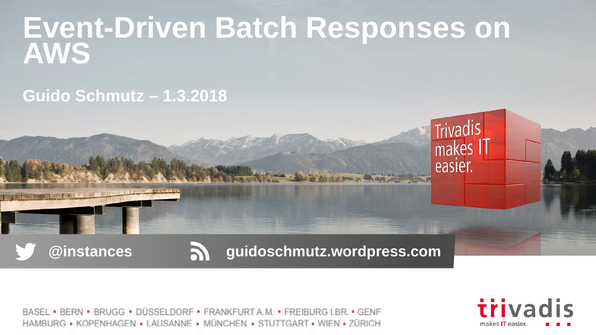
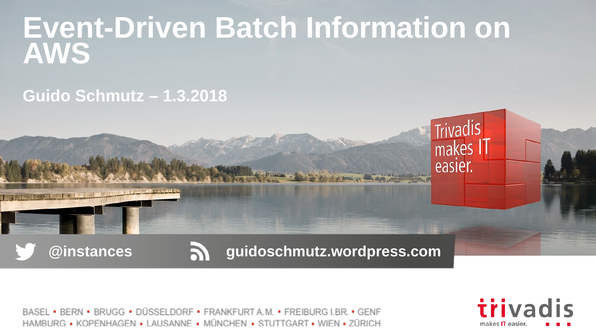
Responses: Responses -> Information (386, 28)
